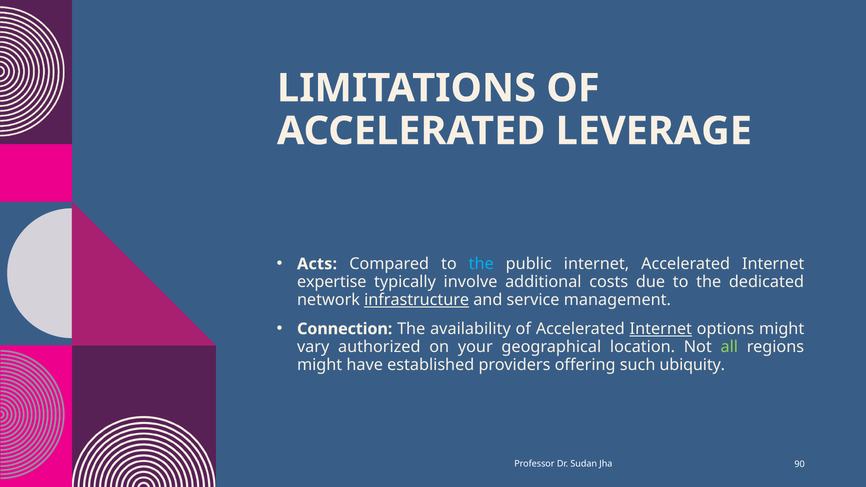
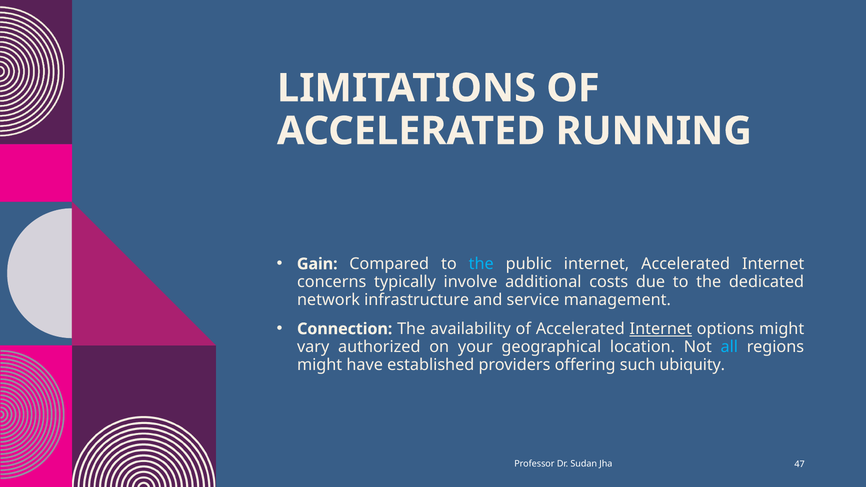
LEVERAGE: LEVERAGE -> RUNNING (654, 131)
Acts: Acts -> Gain (317, 264)
expertise: expertise -> concerns (332, 282)
infrastructure underline: present -> none (417, 300)
all colour: light green -> light blue (729, 347)
90: 90 -> 47 (800, 464)
